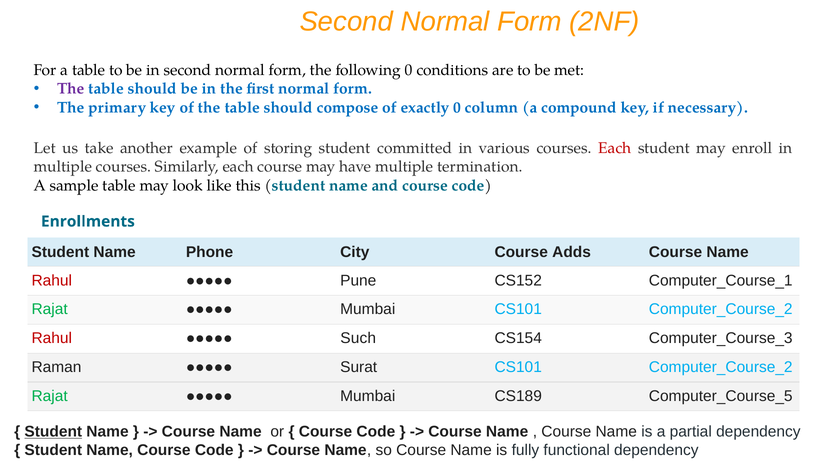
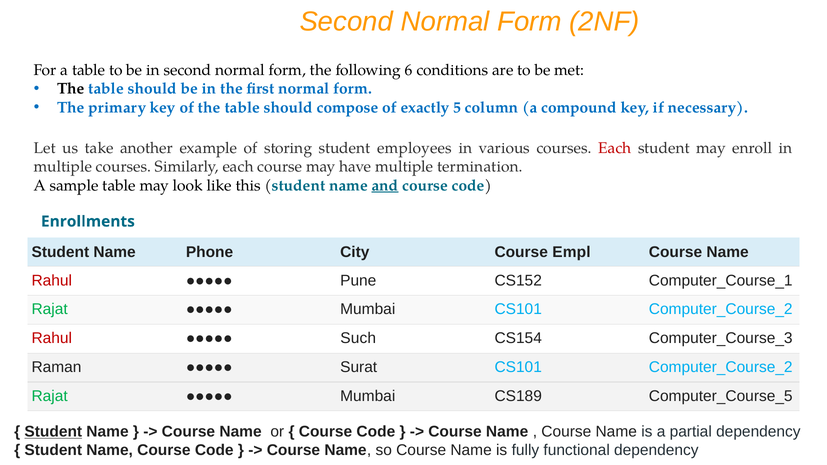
following 0: 0 -> 6 (409, 70)
The colour: purple -> black (71, 89)
exactly 0: 0 -> 5 (457, 107)
committed: committed -> employees (415, 148)
and underline: none -> present (385, 186)
Adds: Adds -> Empl (571, 252)
